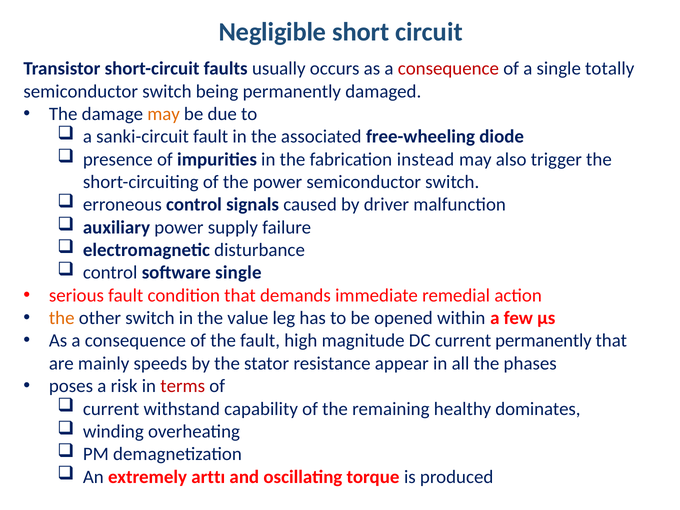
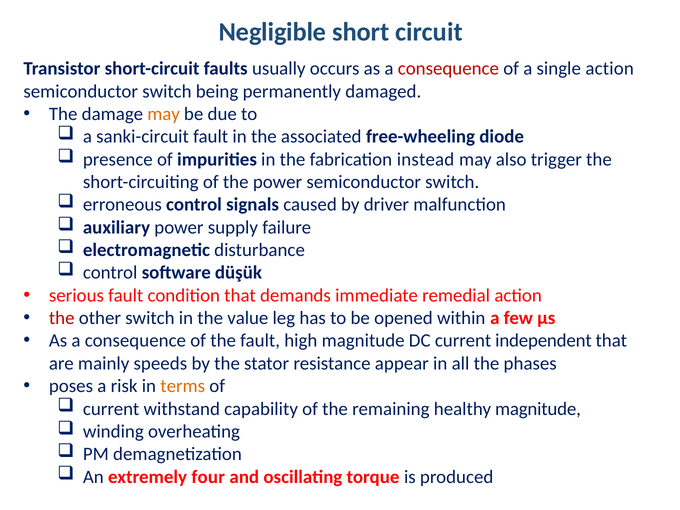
single totally: totally -> action (610, 69)
software single: single -> düşük (238, 273)
the colour: orange -> red (62, 318)
current permanently: permanently -> independent (543, 341)
terms colour: red -> orange (183, 386)
healthy dominates: dominates -> magnitude (538, 409)
arttı: arttı -> four (208, 477)
